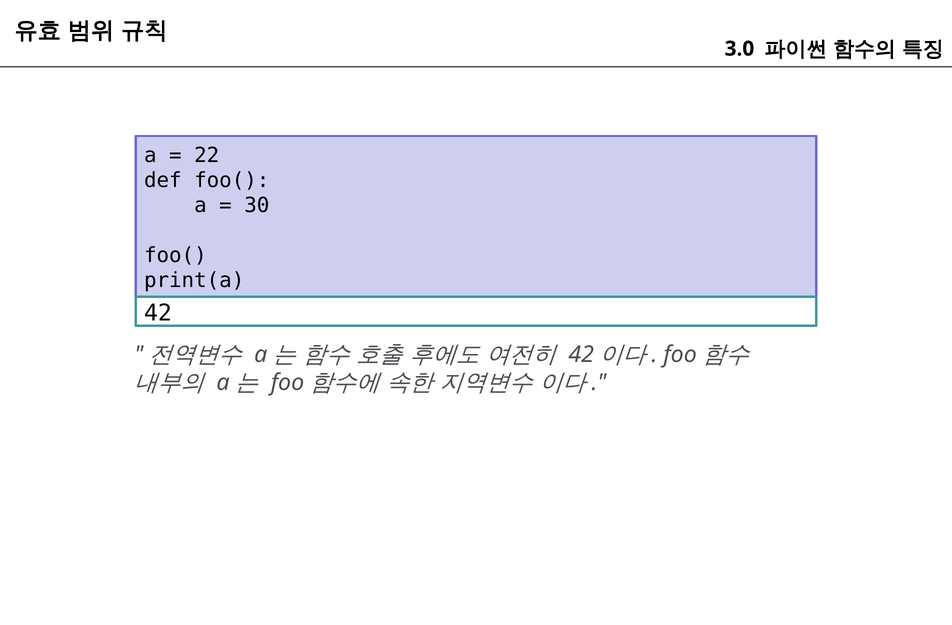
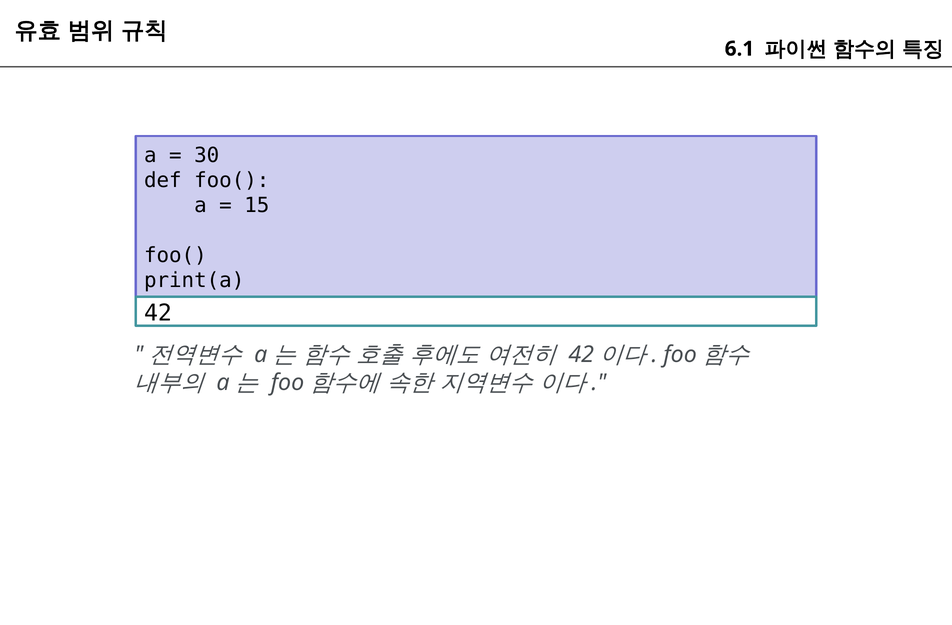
3.0: 3.0 -> 6.1 (739, 49)
22: 22 -> 30 (207, 155)
30: 30 -> 15 (257, 205)
